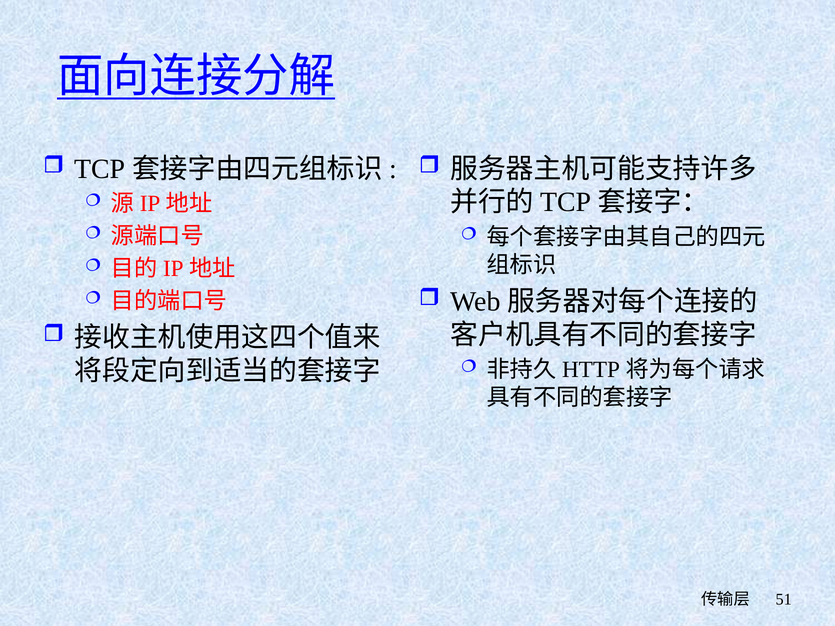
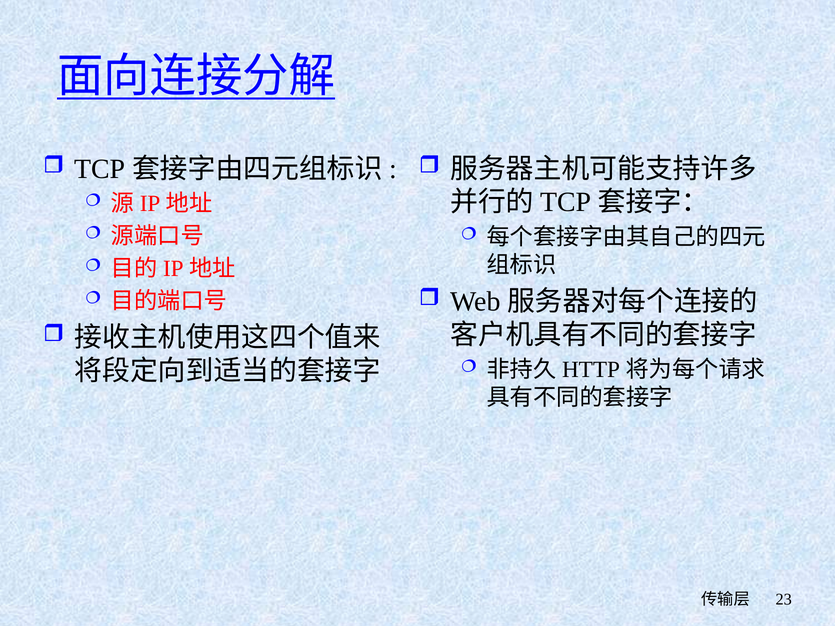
51: 51 -> 23 (784, 600)
